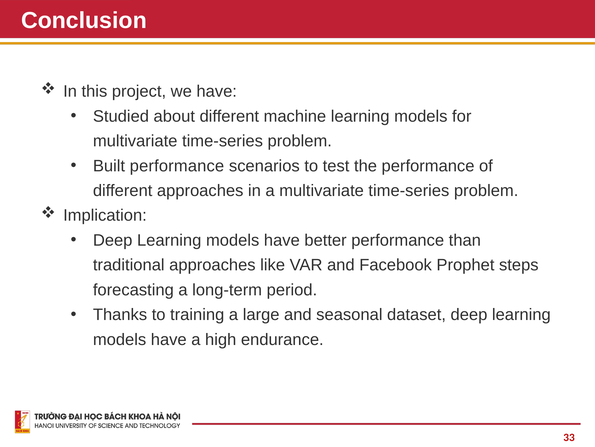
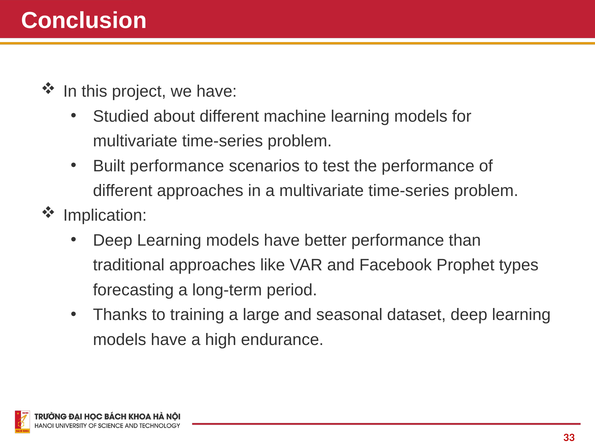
steps: steps -> types (519, 265)
